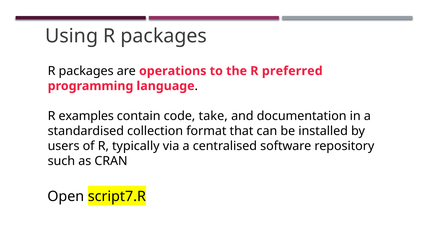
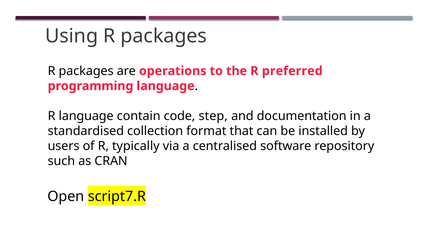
R examples: examples -> language (86, 116)
take: take -> step (213, 116)
